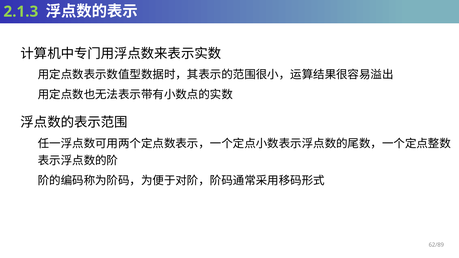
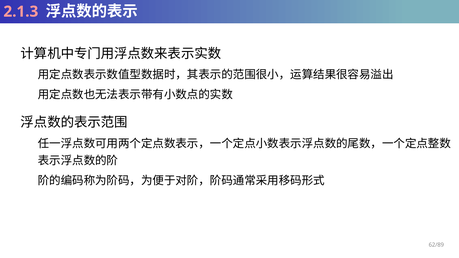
2.1.3 colour: light green -> pink (21, 12)
